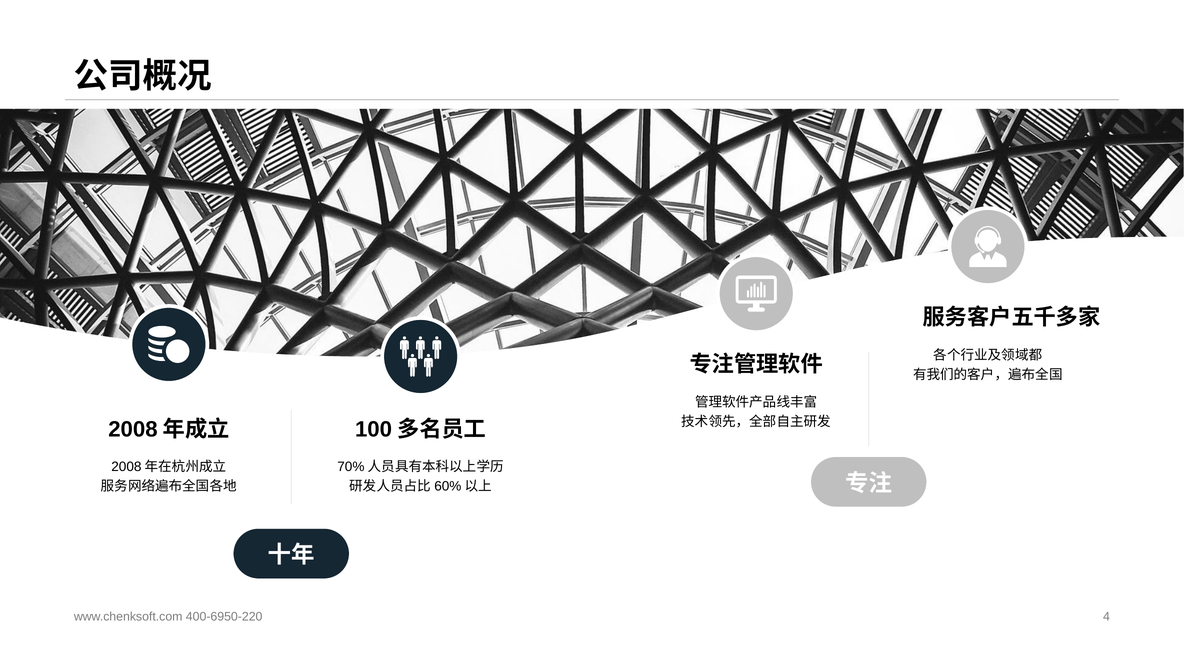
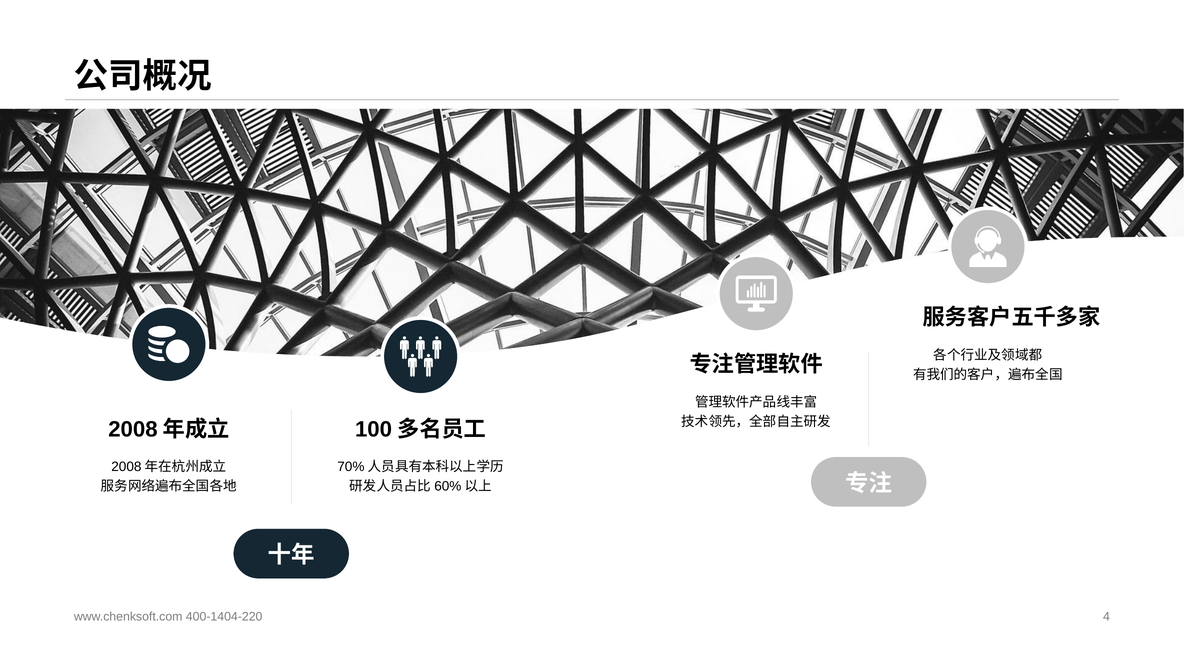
400-6950-220: 400-6950-220 -> 400-1404-220 (224, 617)
